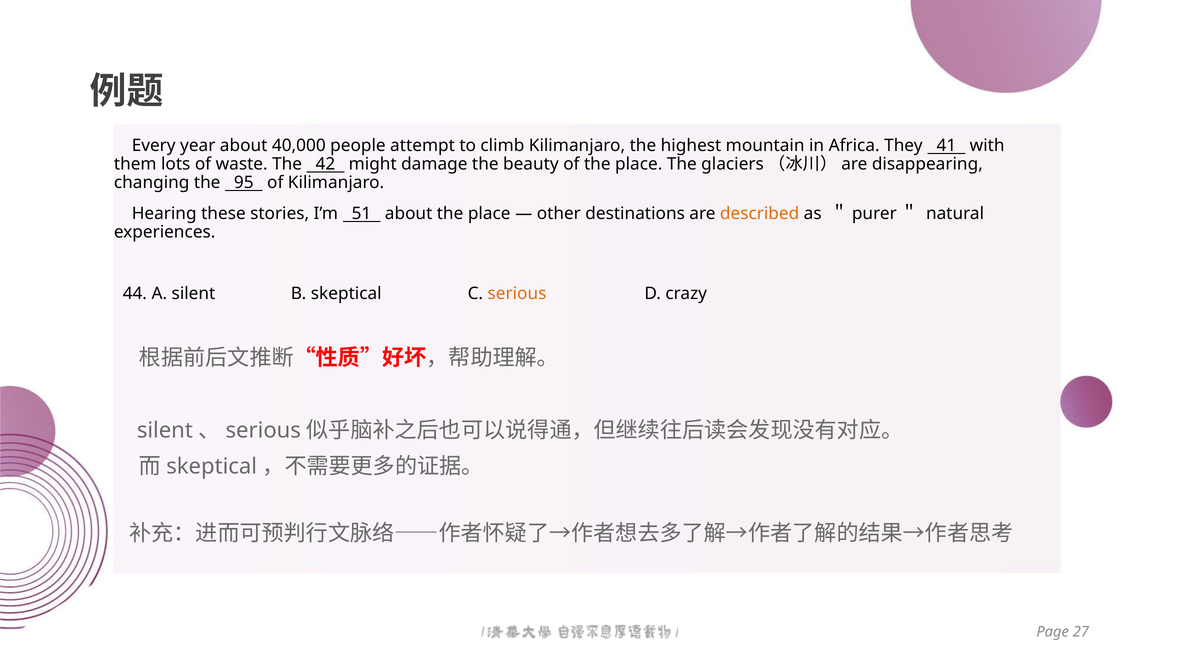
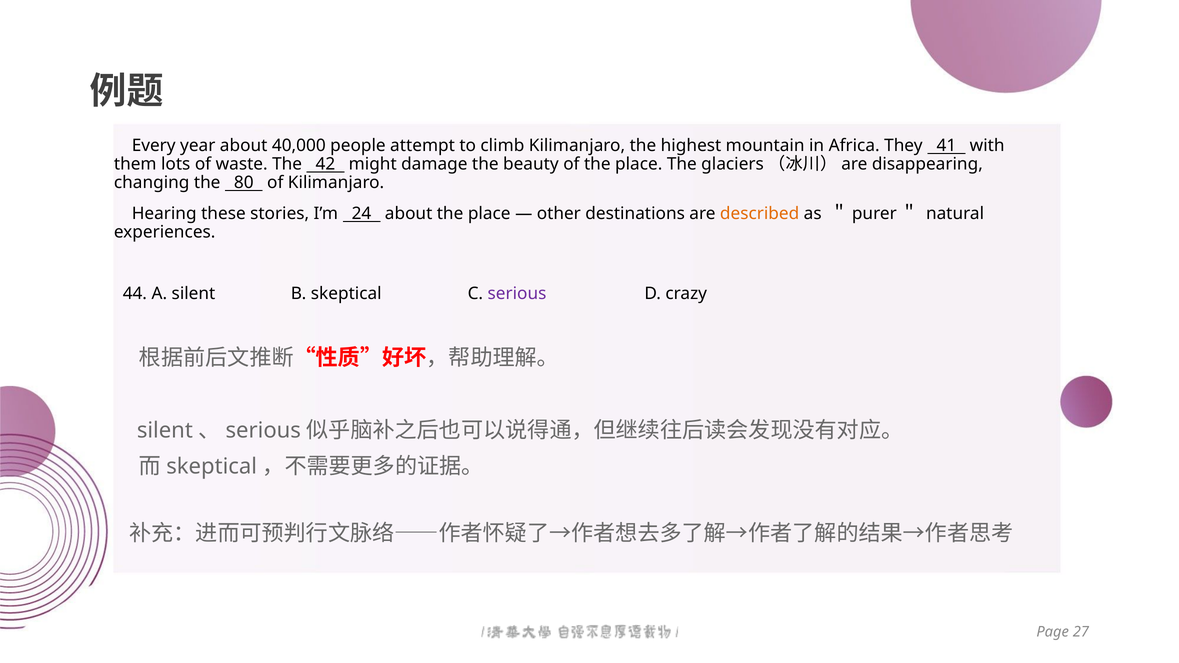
95: 95 -> 80 (244, 183)
51: 51 -> 24 (361, 214)
serious colour: orange -> purple (517, 294)
